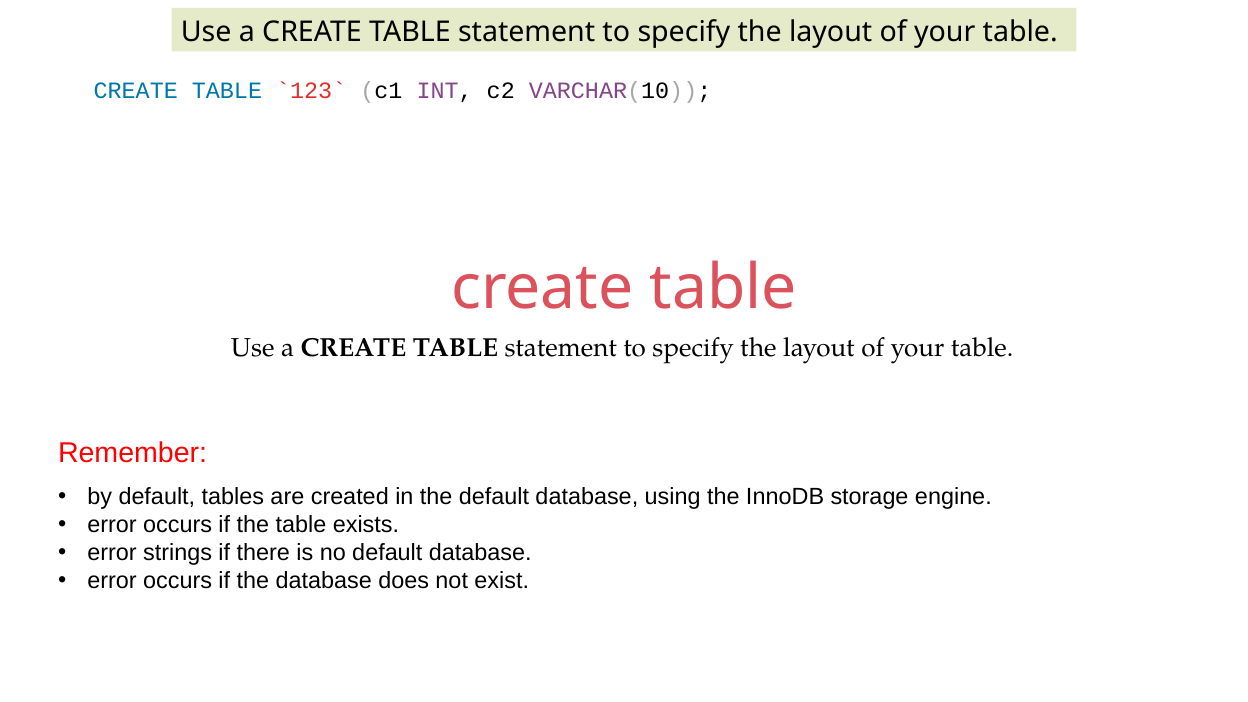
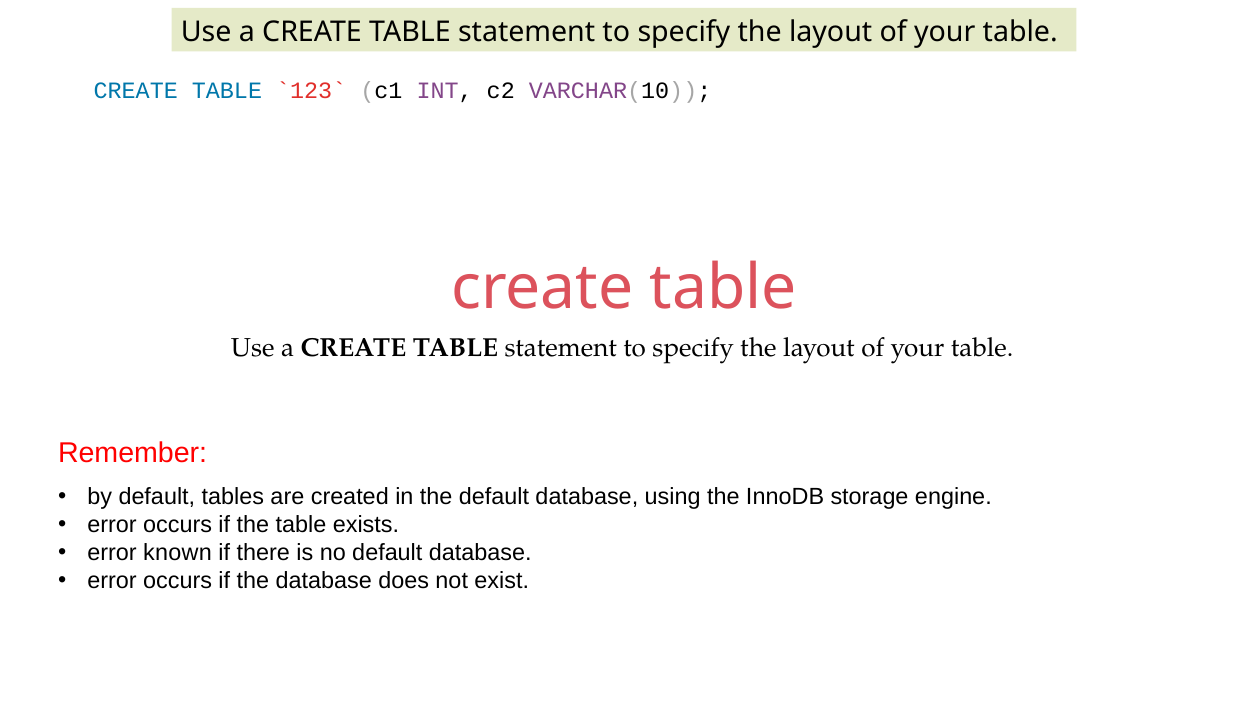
strings: strings -> known (178, 553)
